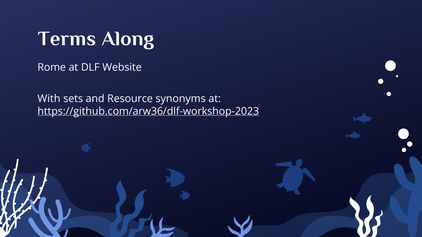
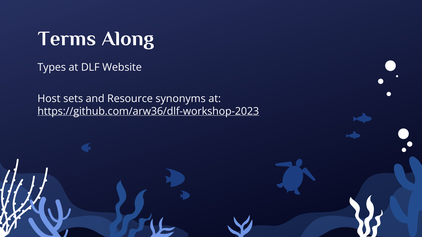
Rome: Rome -> Types (52, 67)
With: With -> Host (49, 99)
